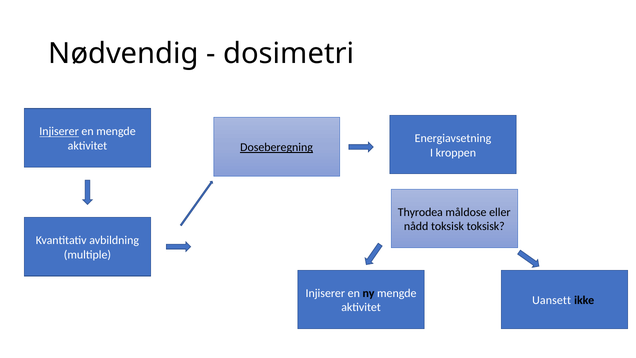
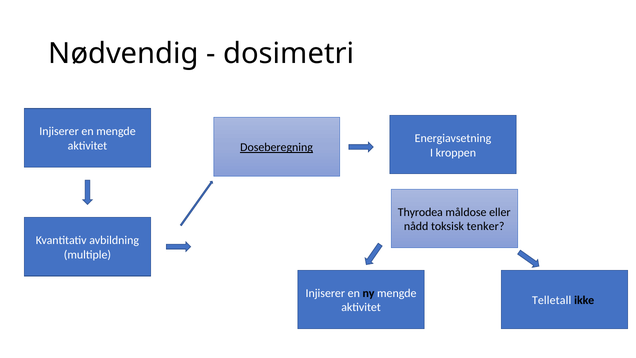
Injiserer underline: present -> none (59, 131)
toksisk toksisk: toksisk -> tenker (486, 226)
Uansett: Uansett -> Telletall (552, 300)
